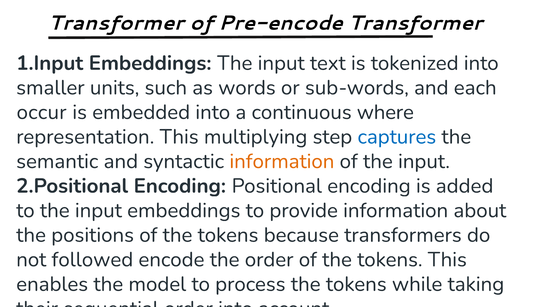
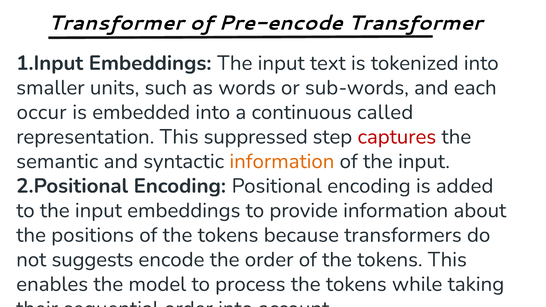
where: where -> called (385, 112)
multiplying: multiplying -> suppressed (256, 137)
captures colour: blue -> red (397, 137)
followed: followed -> suggests (92, 260)
